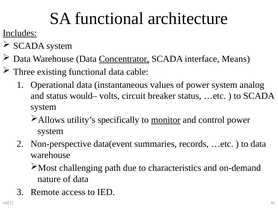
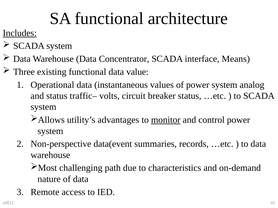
Concentrator underline: present -> none (124, 59)
cable: cable -> value (137, 72)
would–: would– -> traffic– (83, 96)
specifically: specifically -> advantages (118, 120)
